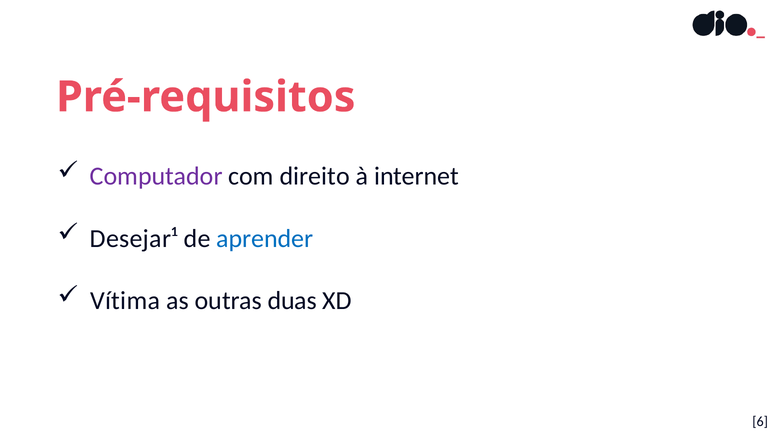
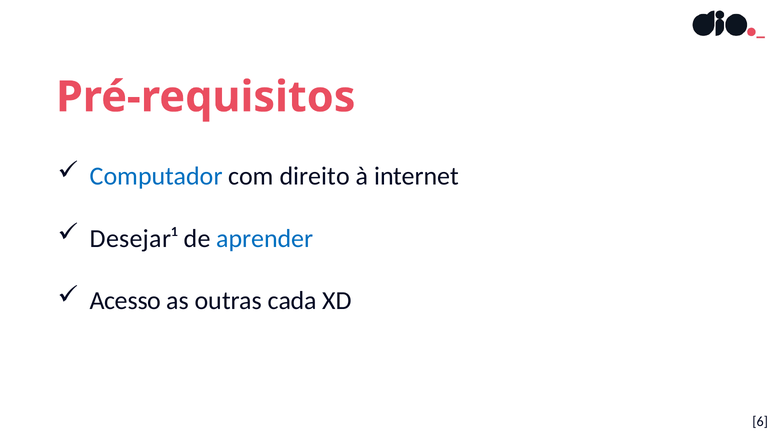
Computador colour: purple -> blue (156, 176)
Vítima: Vítima -> Acesso (125, 301)
duas: duas -> cada (292, 301)
